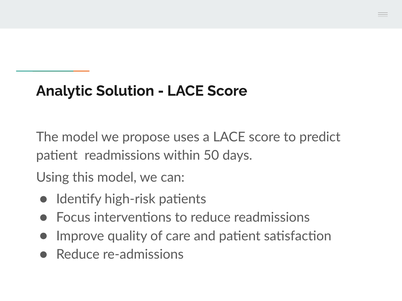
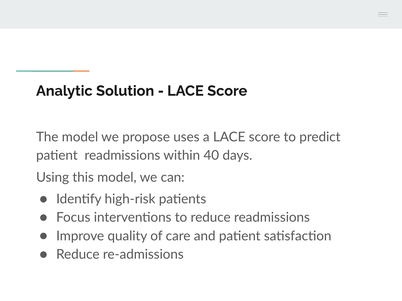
50: 50 -> 40 (211, 156)
